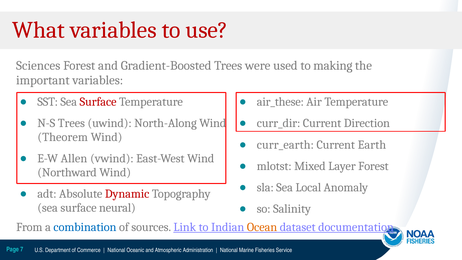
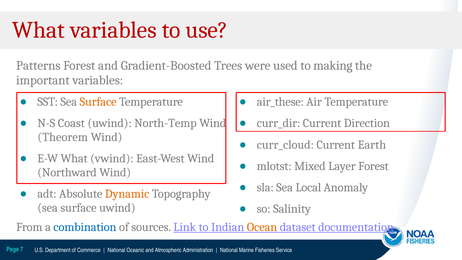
Sciences: Sciences -> Patterns (38, 66)
Surface colour: red -> orange (98, 102)
N-S Trees: Trees -> Coast (71, 123)
North-Along: North-Along -> North-Temp (165, 123)
curr_earth: curr_earth -> curr_cloud (285, 145)
E-W Allen: Allen -> What (74, 159)
Dynamic colour: red -> orange (127, 194)
surface neural: neural -> uwind (117, 208)
